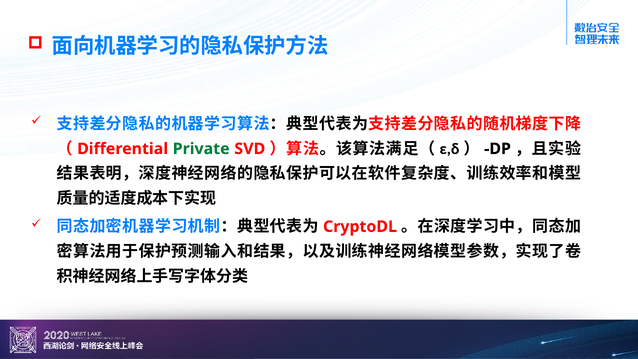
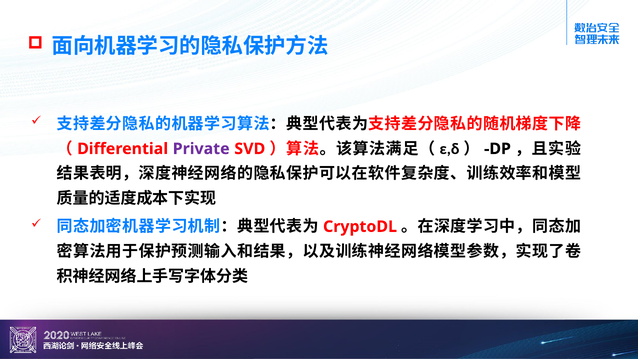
Private colour: green -> purple (201, 149)
